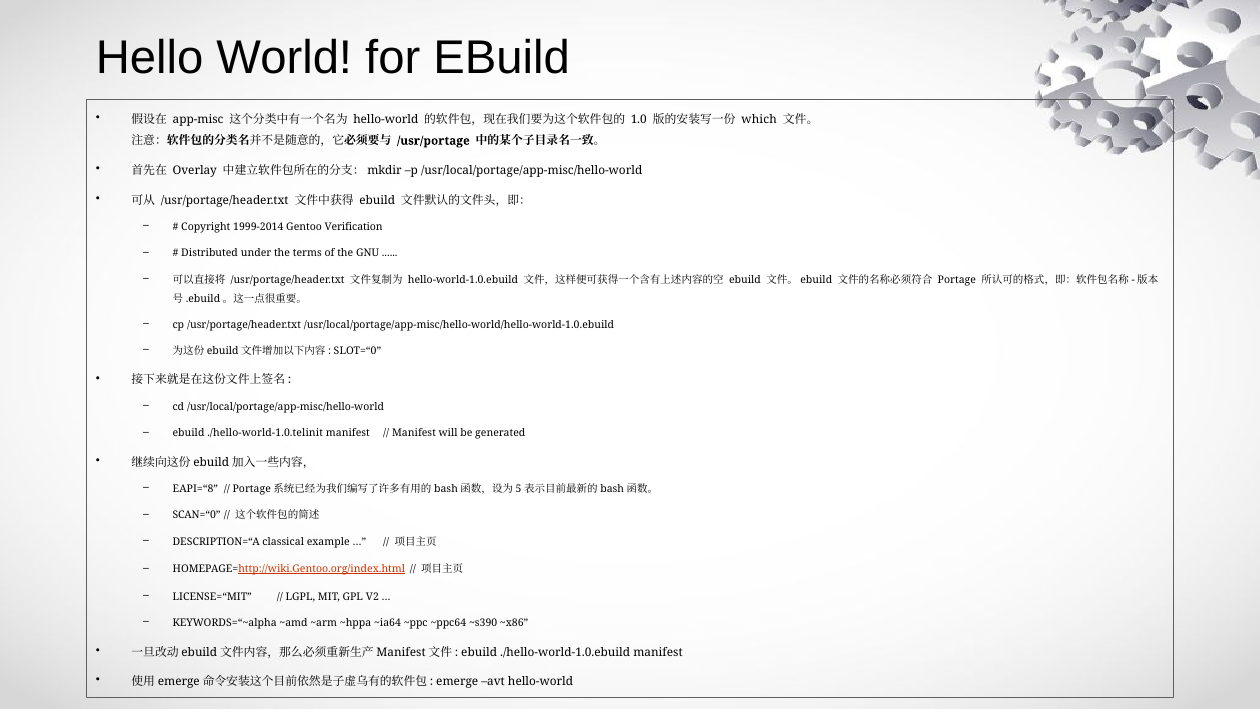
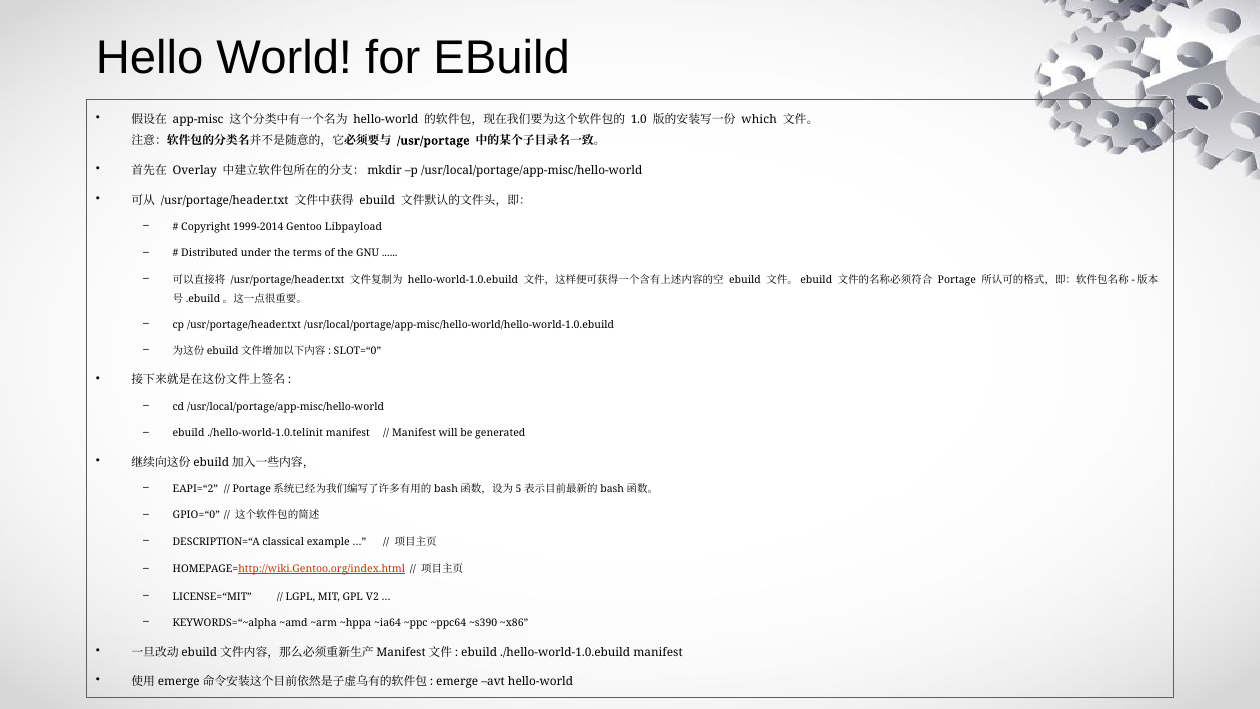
Verification: Verification -> Libpayload (354, 227)
EAPI=“8: EAPI=“8 -> EAPI=“2 (195, 489)
SCAN=“0: SCAN=“0 -> GPIO=“0 (196, 515)
